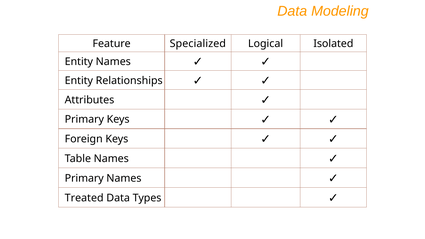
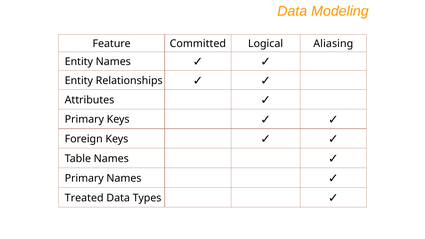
Specialized: Specialized -> Committed (198, 44)
Isolated: Isolated -> Aliasing (333, 44)
